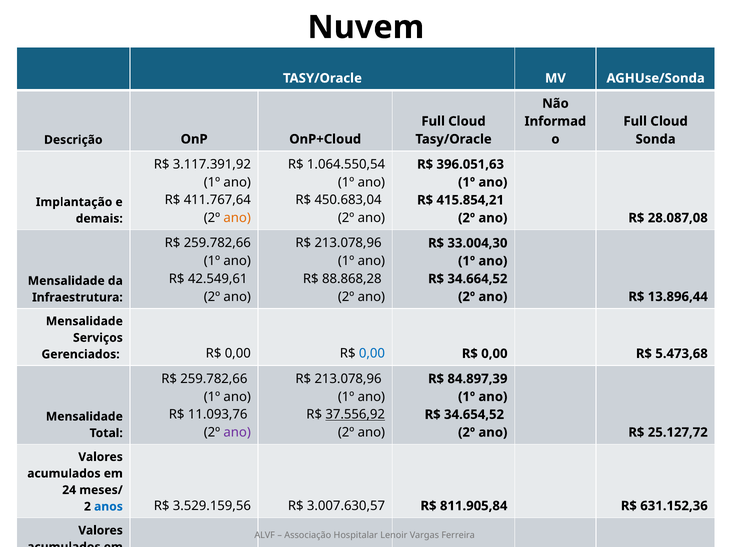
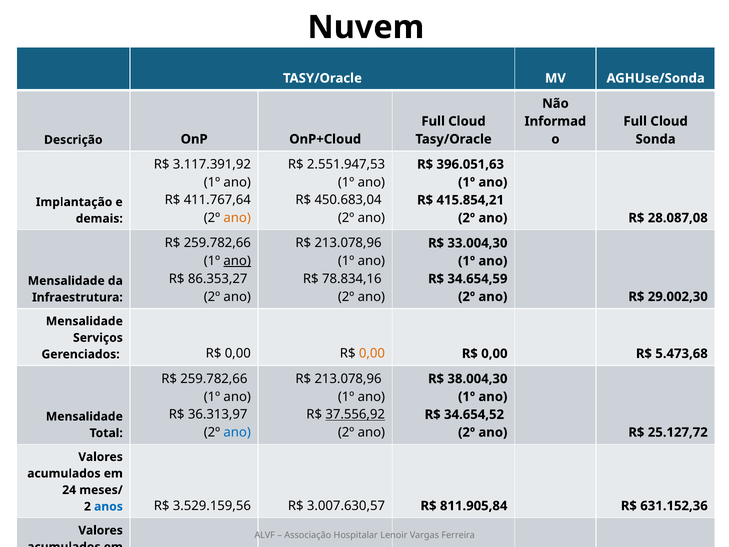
1.064.550,54: 1.064.550,54 -> 2.551.947,53 (346, 164)
ano underline: none -> present (237, 261)
42.549,61: 42.549,61 -> 86.353,27 (218, 279)
88.868,28: 88.868,28 -> 78.834,16 (352, 279)
34.664,52: 34.664,52 -> 34.654,59 (477, 279)
13.896,44: 13.896,44 -> 29.002,30 (678, 297)
0,00 colour: blue -> orange (372, 353)
84.897,39: 84.897,39 -> 38.004,30 (477, 379)
11.093,76: 11.093,76 -> 36.313,97 (218, 414)
ano colour: purple -> blue (237, 432)
